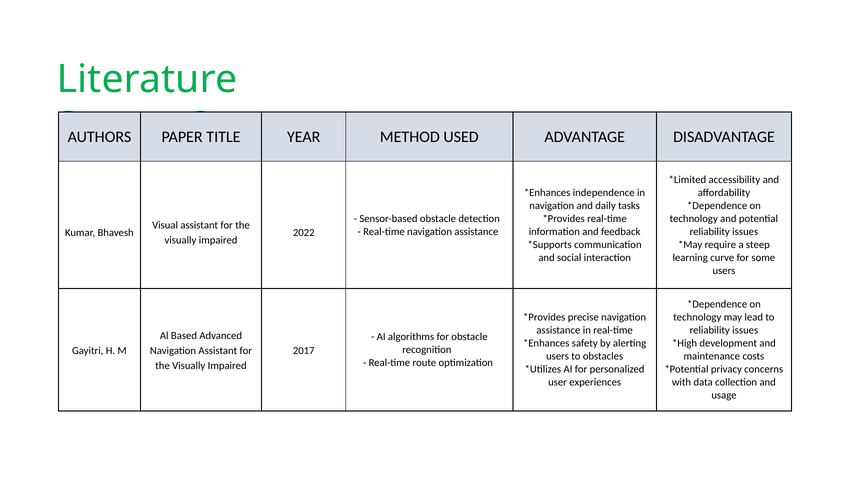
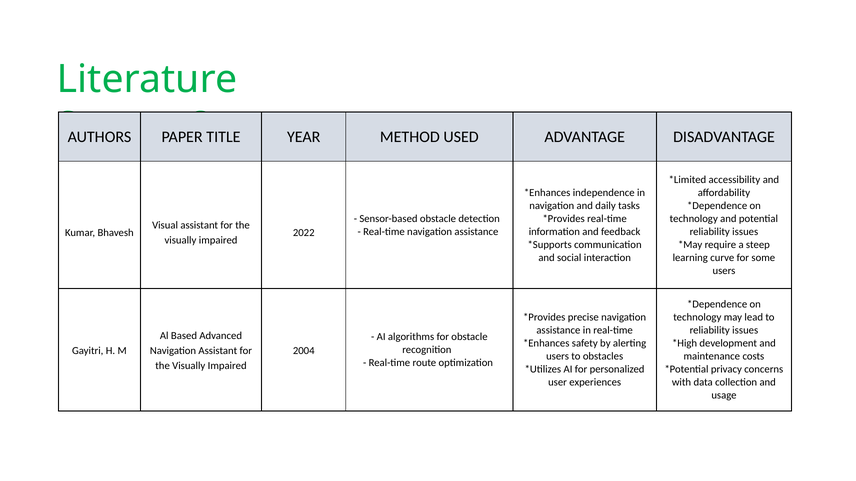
2017: 2017 -> 2004 (304, 351)
